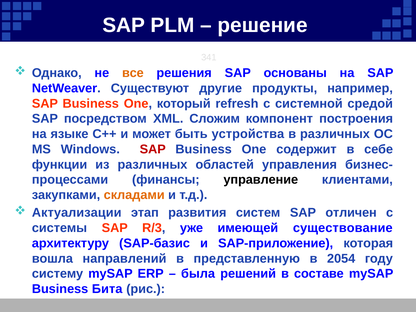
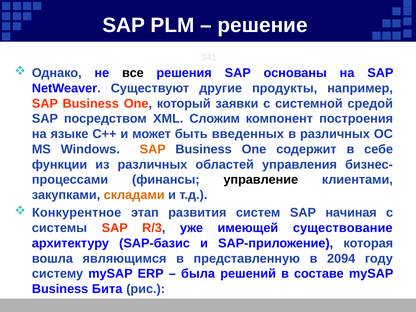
все colour: orange -> black (133, 73)
refresh: refresh -> заявки (237, 103)
устройства: устройства -> введенных (248, 134)
SAP colour: red -> orange (153, 149)
Актуализации: Актуализации -> Конкурентное (77, 213)
отличен: отличен -> начиная (351, 213)
направлений: направлений -> являющимся (125, 259)
2054: 2054 -> 2094 (341, 259)
